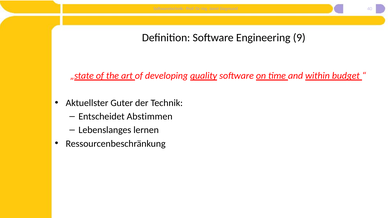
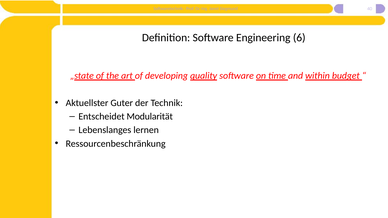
9: 9 -> 6 (299, 38)
Abstimmen: Abstimmen -> Modularität (150, 117)
